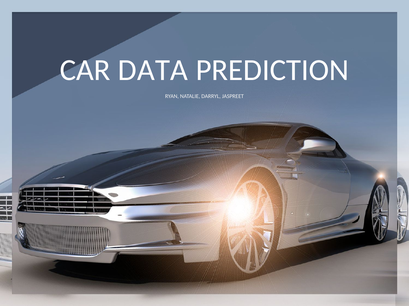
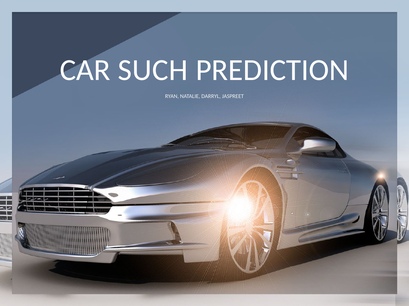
DATA: DATA -> SUCH (153, 70)
